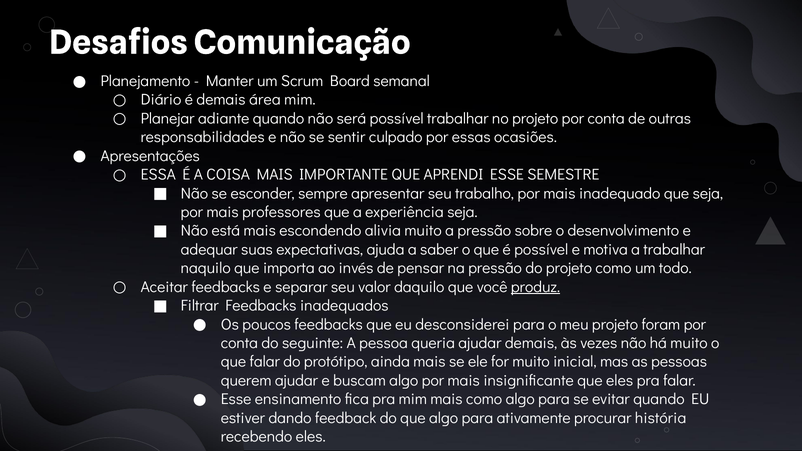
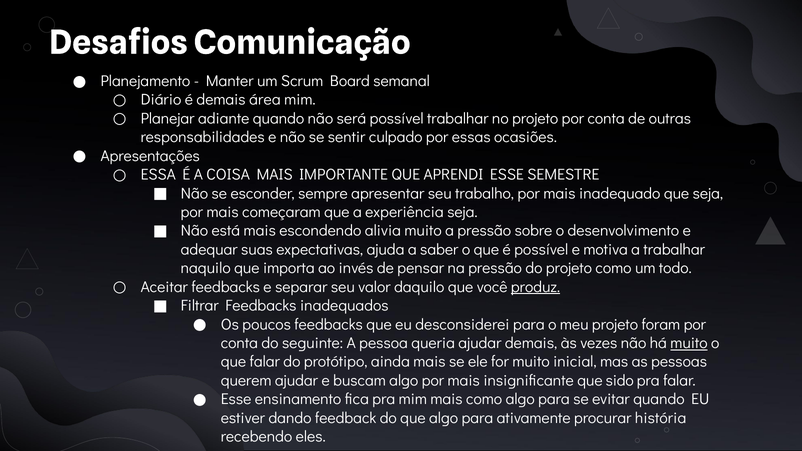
professores: professores -> começaram (281, 212)
muito underline: none -> present (689, 343)
que eles: eles -> sido (620, 381)
